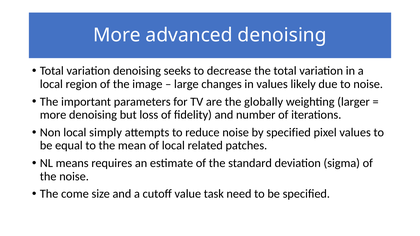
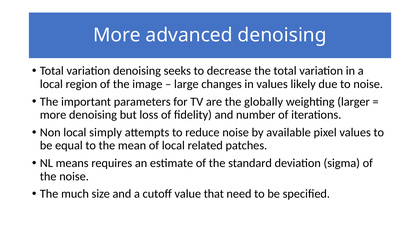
by specified: specified -> available (289, 133)
come: come -> much (75, 194)
task: task -> that (214, 194)
